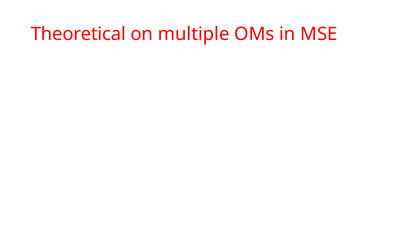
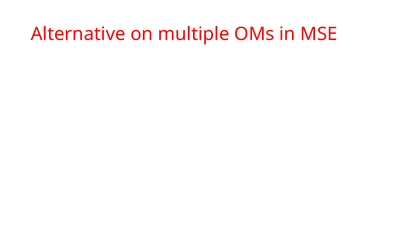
Theoretical: Theoretical -> Alternative (78, 34)
